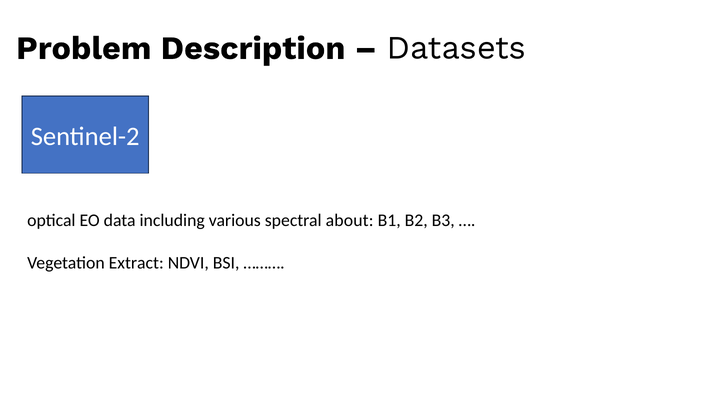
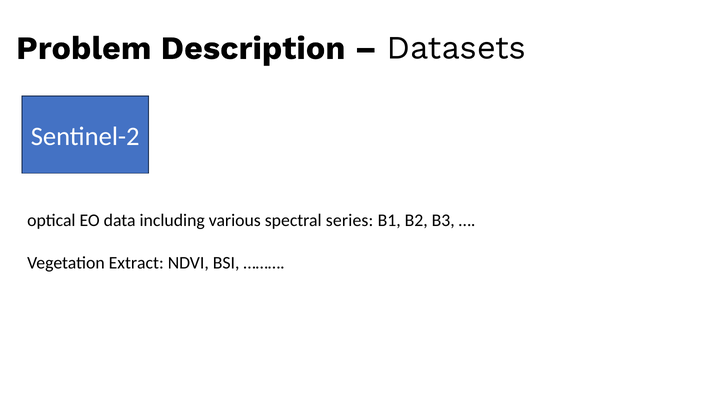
about: about -> series (350, 220)
